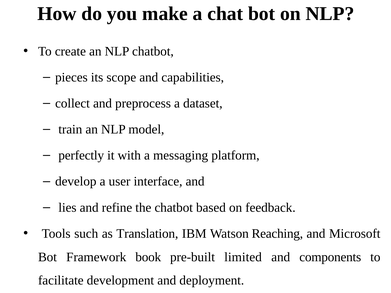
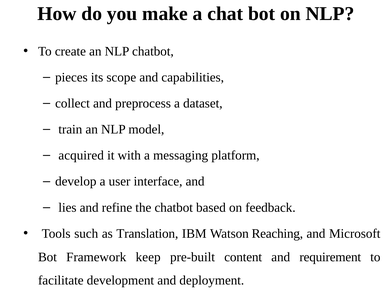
perfectly: perfectly -> acquired (81, 156)
book: book -> keep (148, 257)
limited: limited -> content (243, 257)
components: components -> requirement (330, 257)
